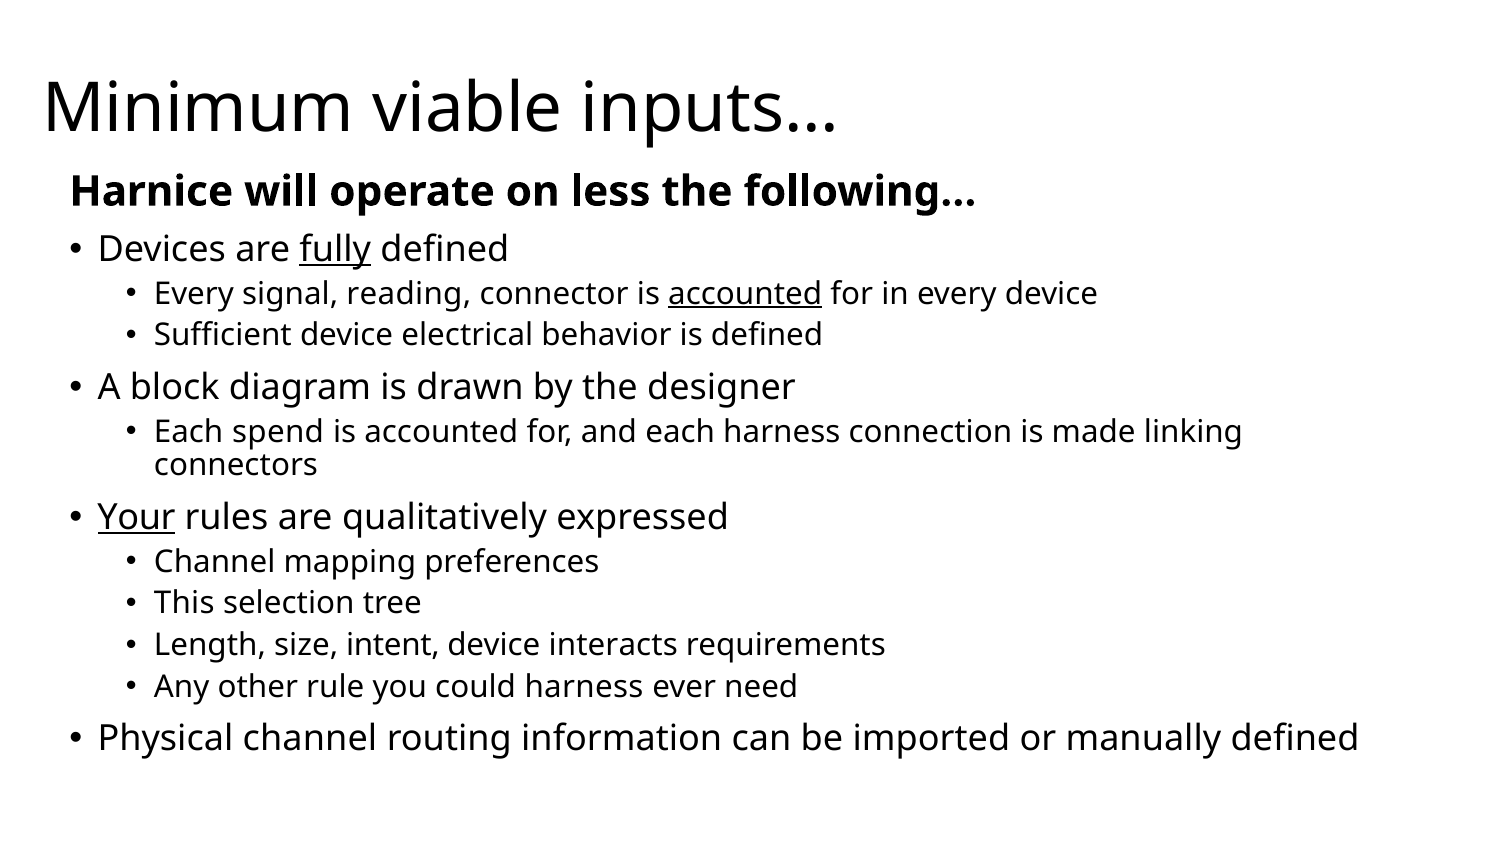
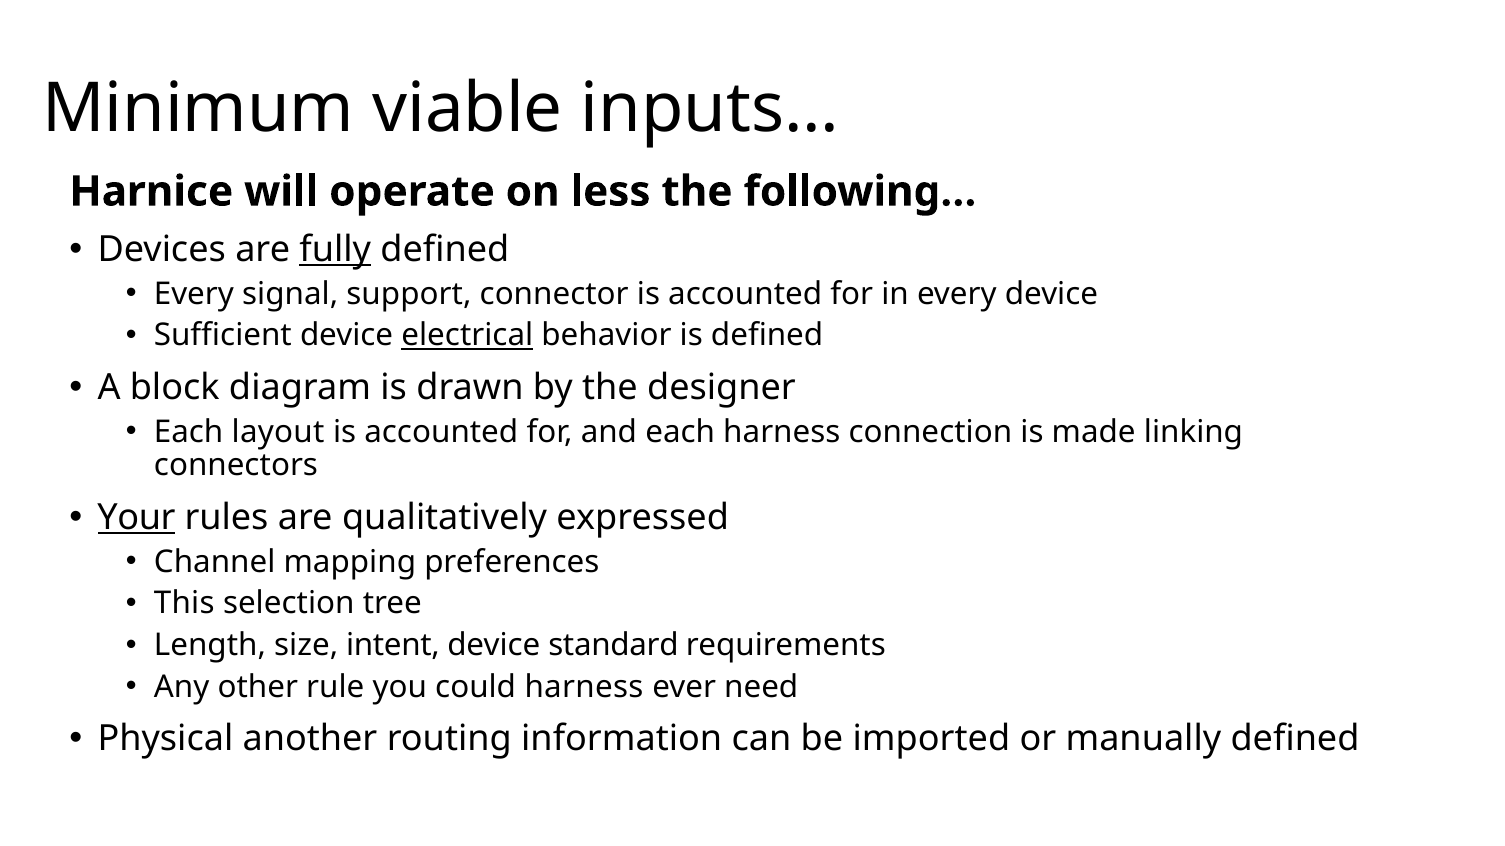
reading: reading -> support (409, 294)
accounted underline: present -> none (745, 294)
electrical underline: none -> present (467, 336)
spend: spend -> layout (278, 432)
interacts: interacts -> standard (613, 646)
Physical channel: channel -> another (310, 739)
